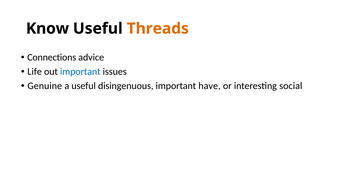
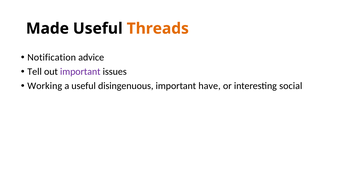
Know: Know -> Made (47, 29)
Connections: Connections -> Notification (52, 57)
Life: Life -> Tell (35, 72)
important colour: blue -> purple (80, 72)
Genuine: Genuine -> Working (45, 86)
